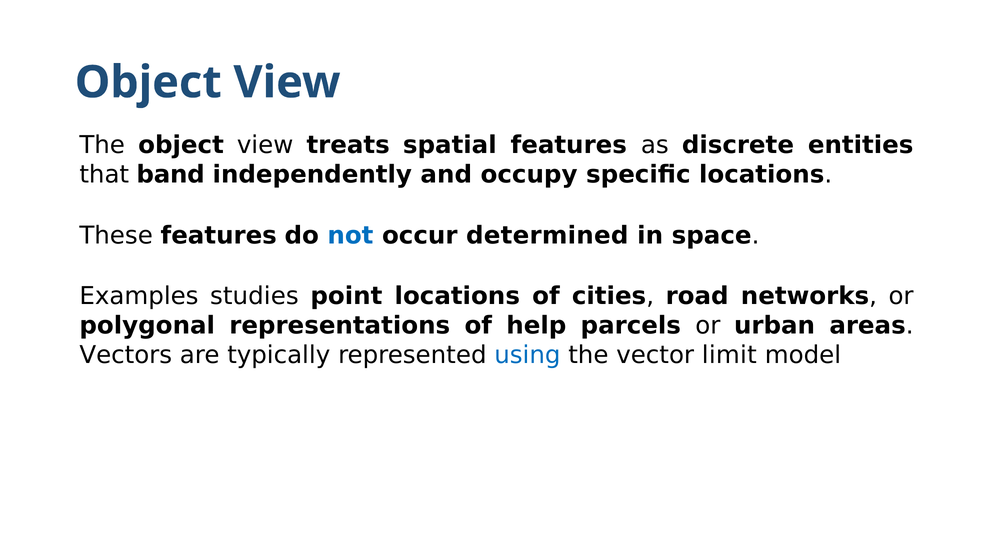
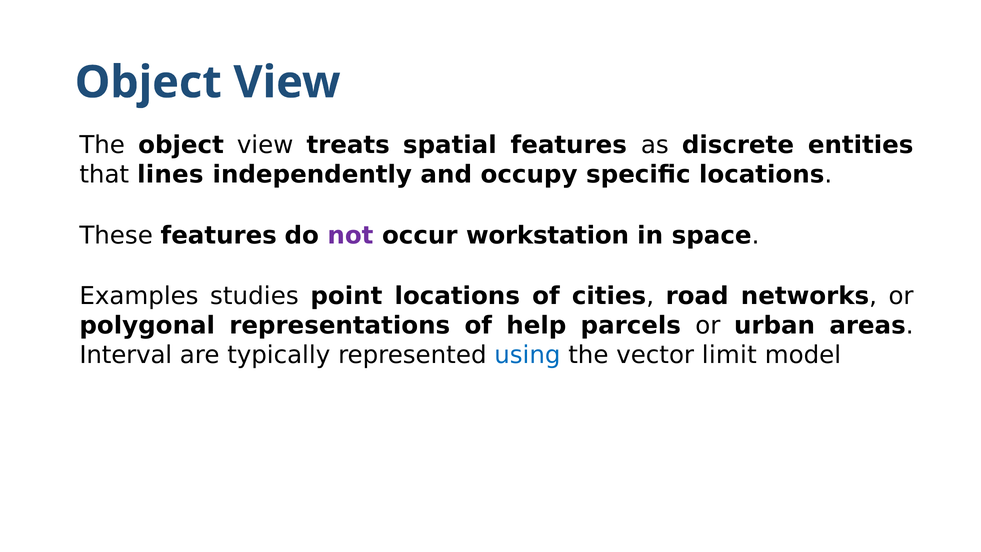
band: band -> lines (170, 174)
not colour: blue -> purple (350, 235)
determined: determined -> workstation (547, 235)
Vectors: Vectors -> Interval (126, 355)
